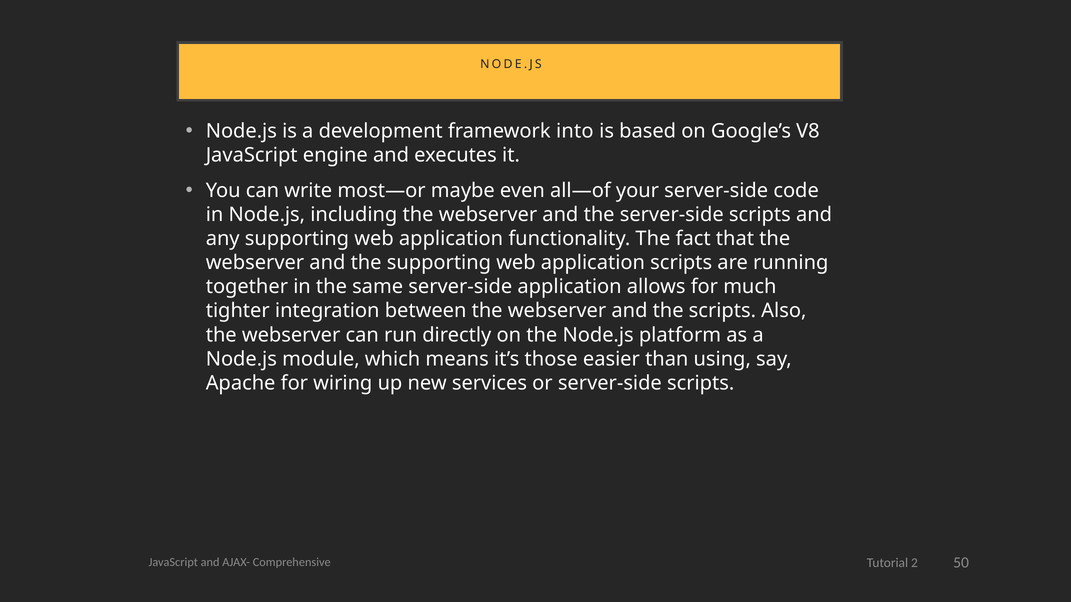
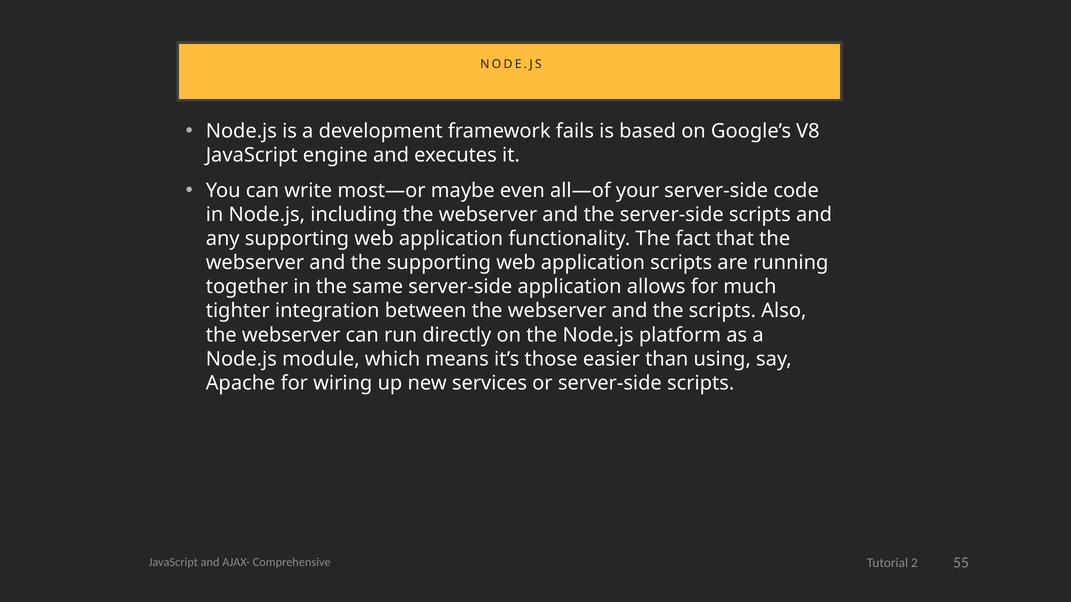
into: into -> fails (575, 131)
50: 50 -> 55 (961, 563)
